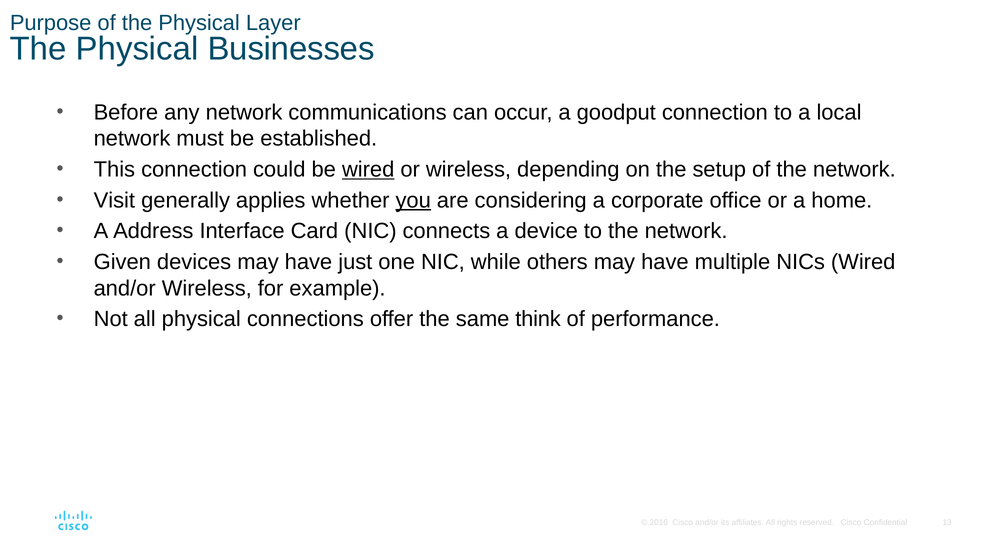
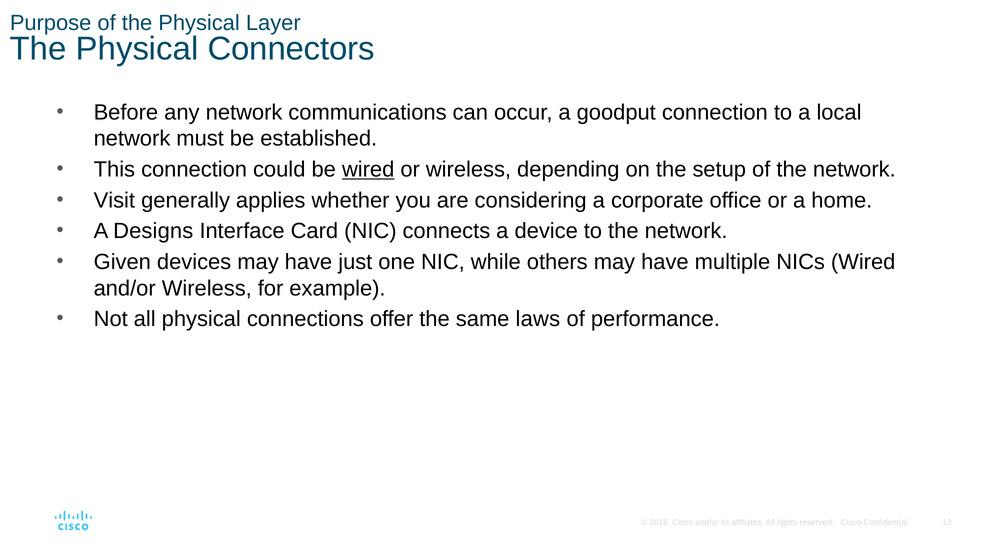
Businesses: Businesses -> Connectors (291, 49)
you underline: present -> none (413, 200)
Address: Address -> Designs (153, 231)
think: think -> laws (538, 319)
